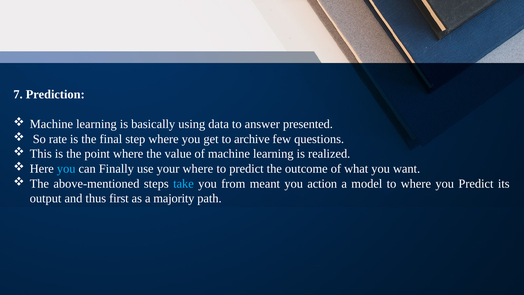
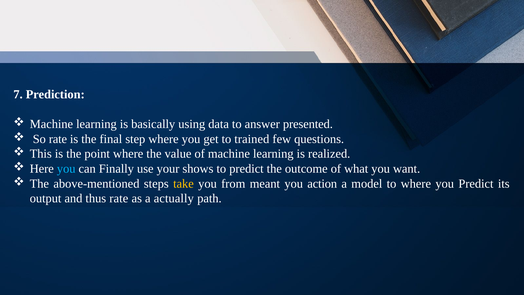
archive: archive -> trained (252, 139)
your where: where -> shows (198, 169)
take colour: light blue -> yellow (183, 183)
thus first: first -> rate (119, 198)
majority: majority -> actually (174, 198)
